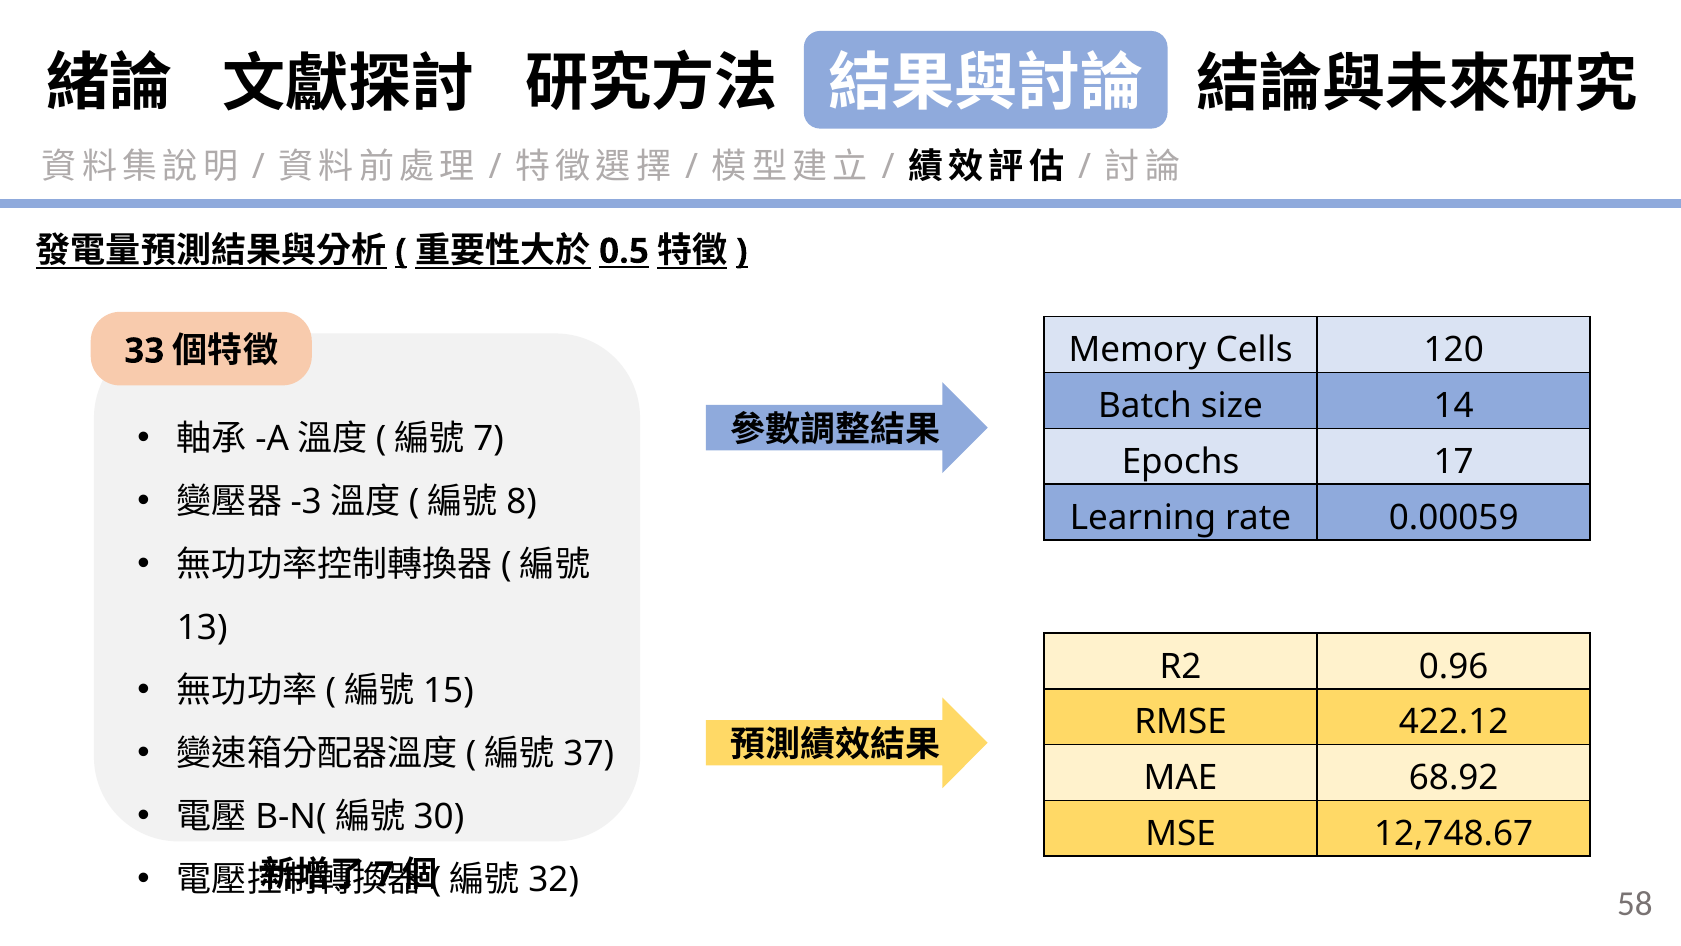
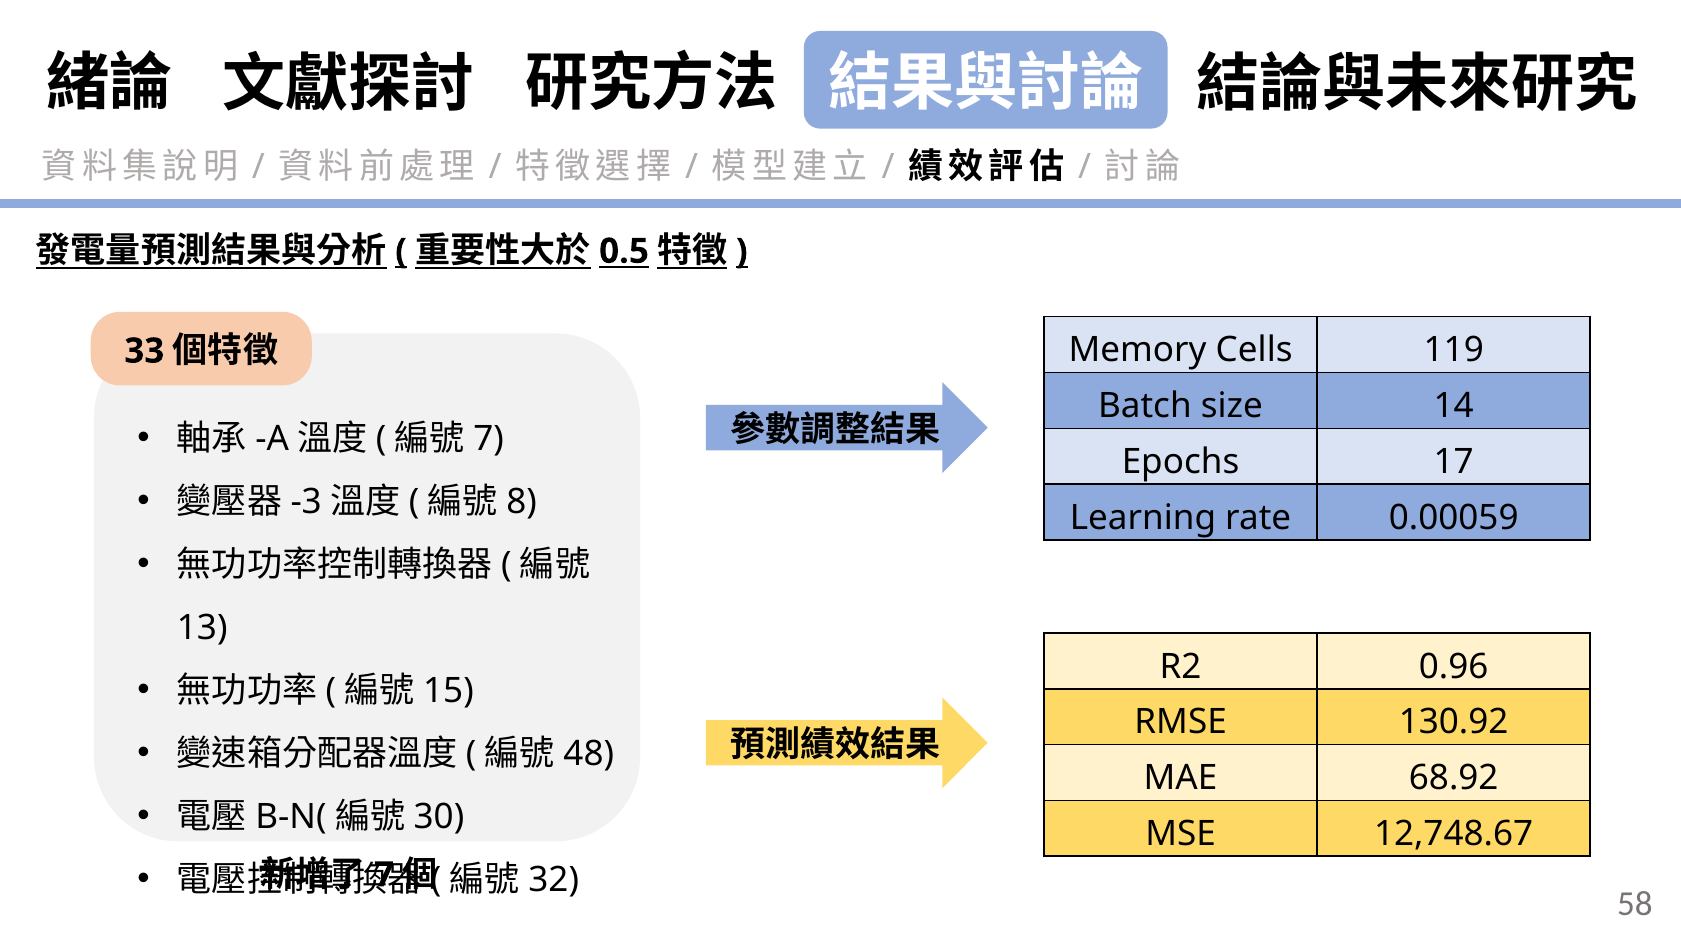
120: 120 -> 119 (1454, 350)
422.12: 422.12 -> 130.92 (1454, 722)
37: 37 -> 48 (589, 754)
